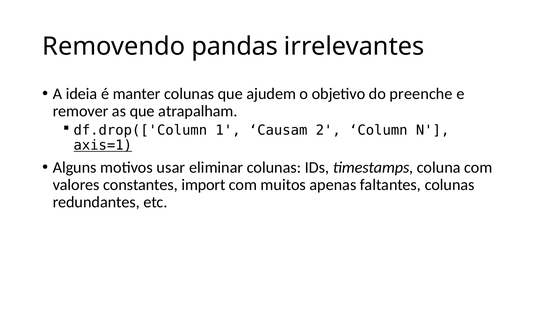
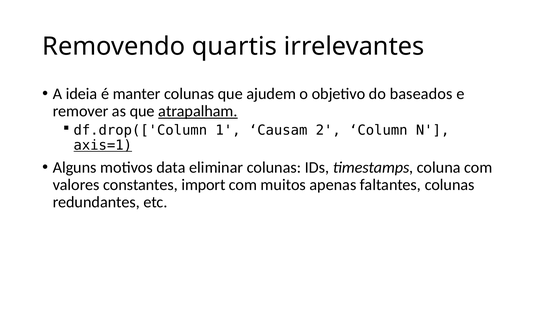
pandas: pandas -> quartis (234, 47)
preenche: preenche -> baseados (421, 94)
atrapalham underline: none -> present (198, 111)
usar: usar -> data (171, 167)
